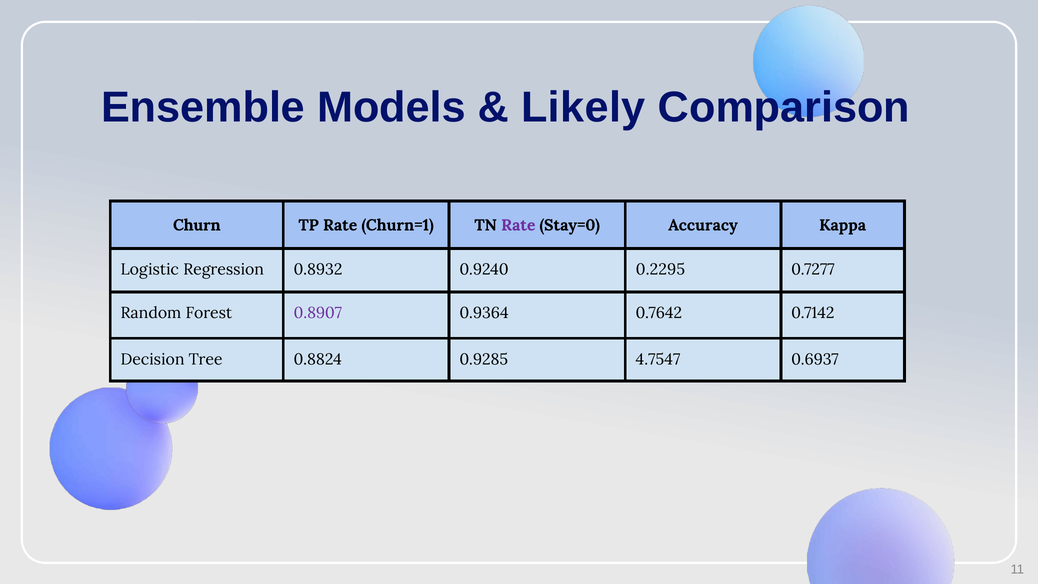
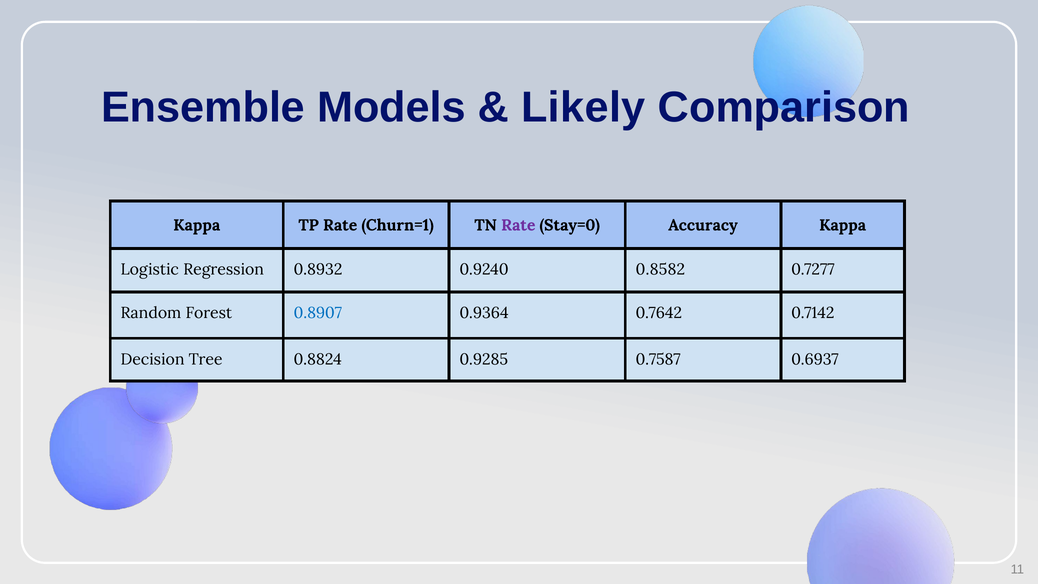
Churn: Churn -> Kappa (197, 225)
0.2295: 0.2295 -> 0.8582 (660, 270)
0.8907 colour: purple -> blue (318, 313)
4.7547: 4.7547 -> 0.7587 (658, 359)
